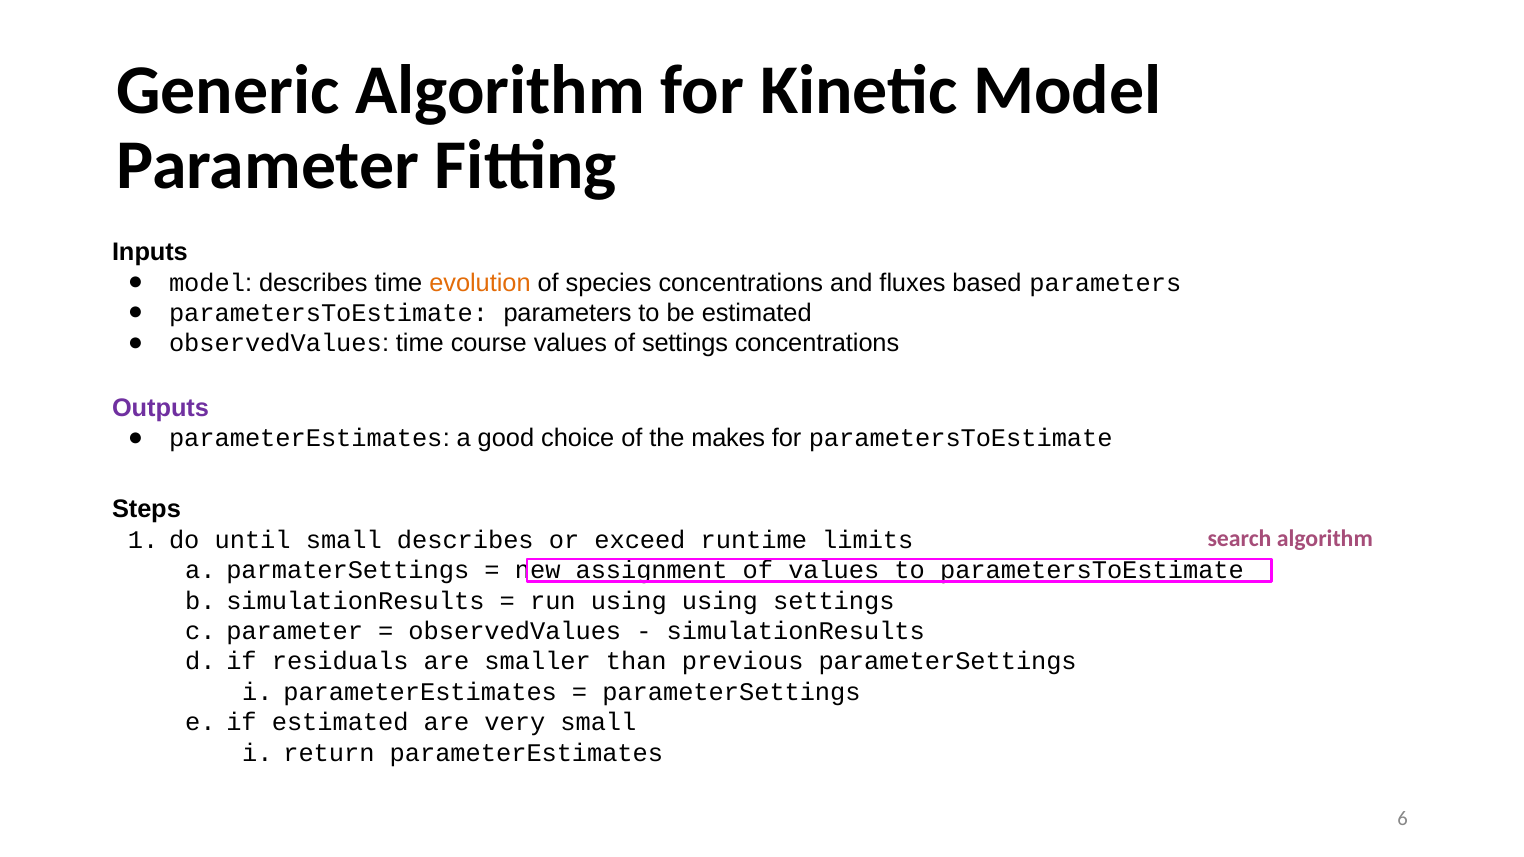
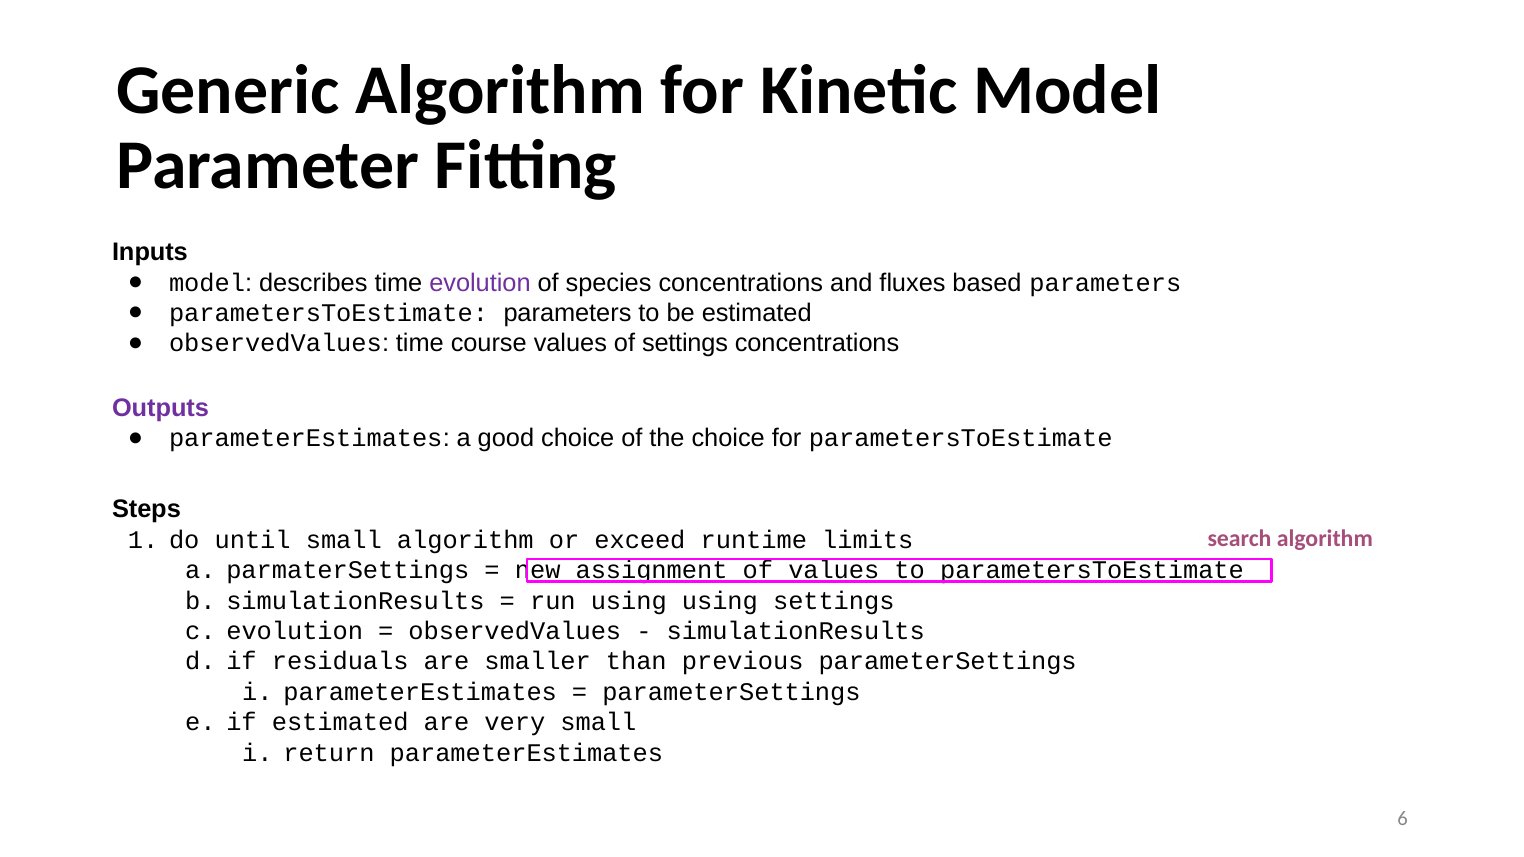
evolution colour: orange -> purple (480, 283)
the makes: makes -> choice (728, 438)
small describes: describes -> algorithm (465, 540)
parameter: parameter -> evolution (295, 631)
